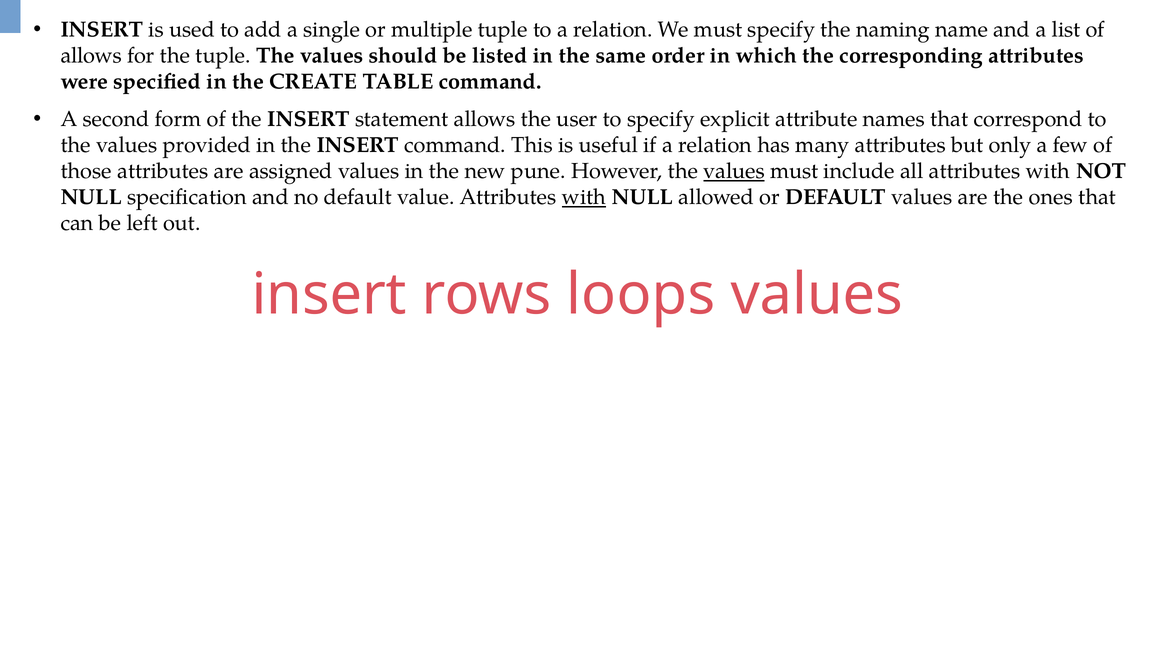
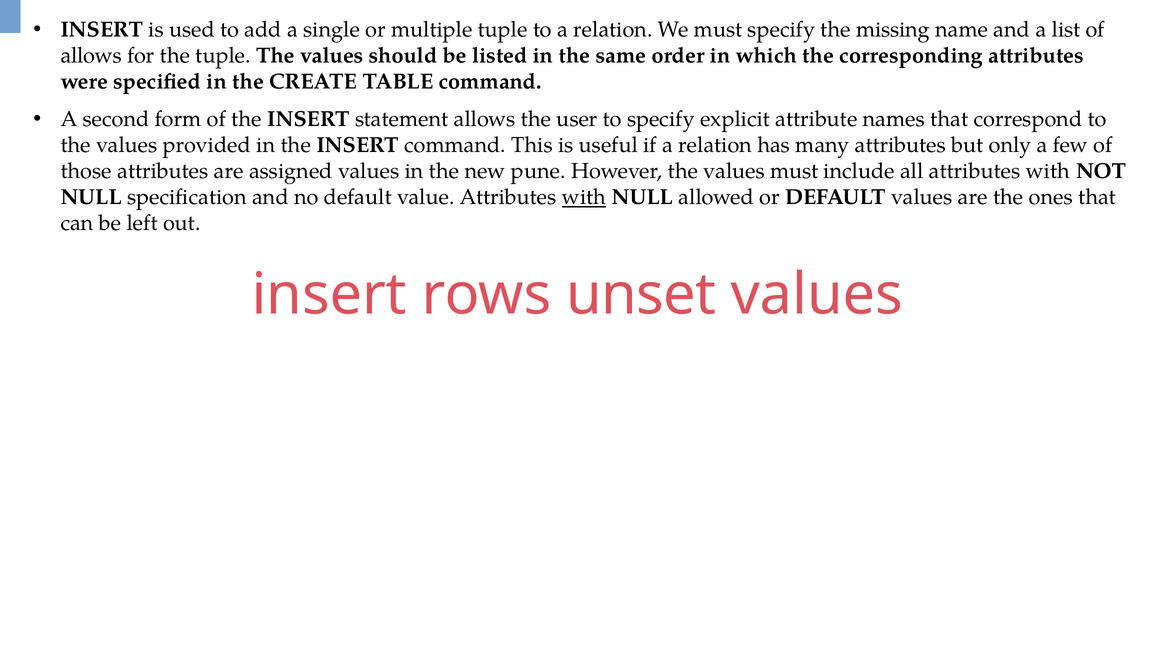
naming: naming -> missing (893, 30)
values underline: present -> none (734, 171)
loops: loops -> unset (641, 295)
